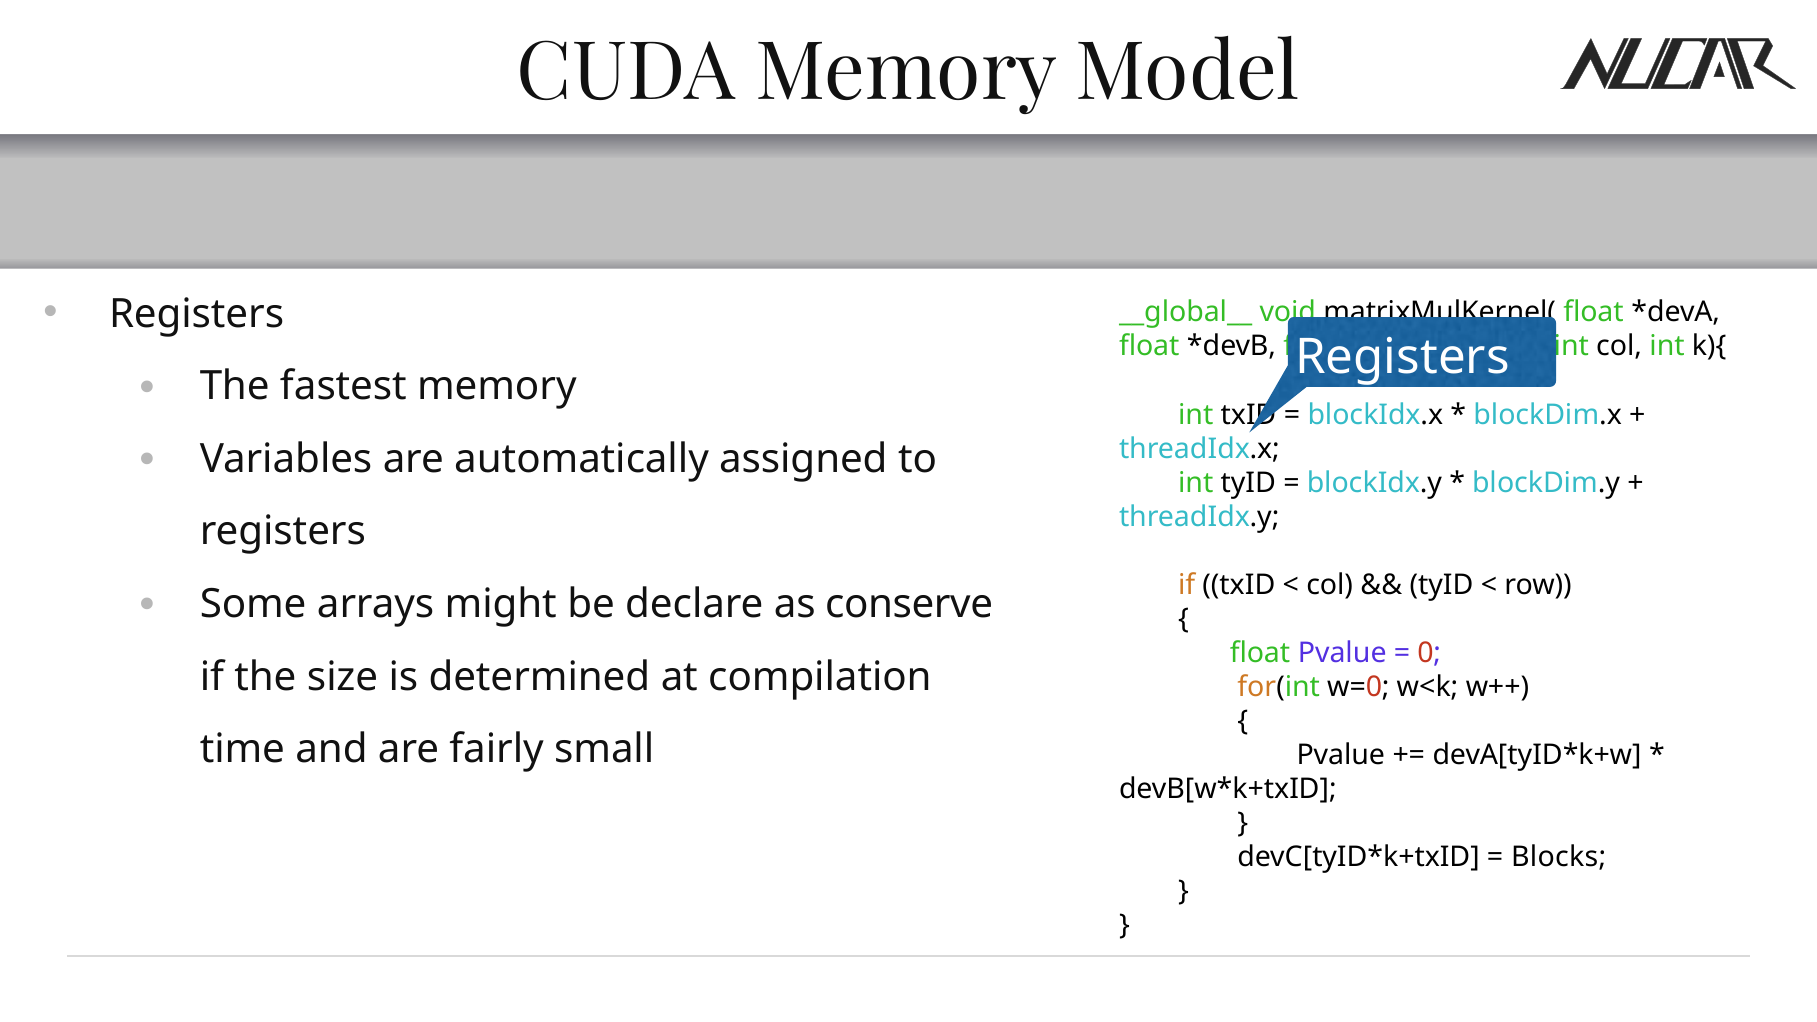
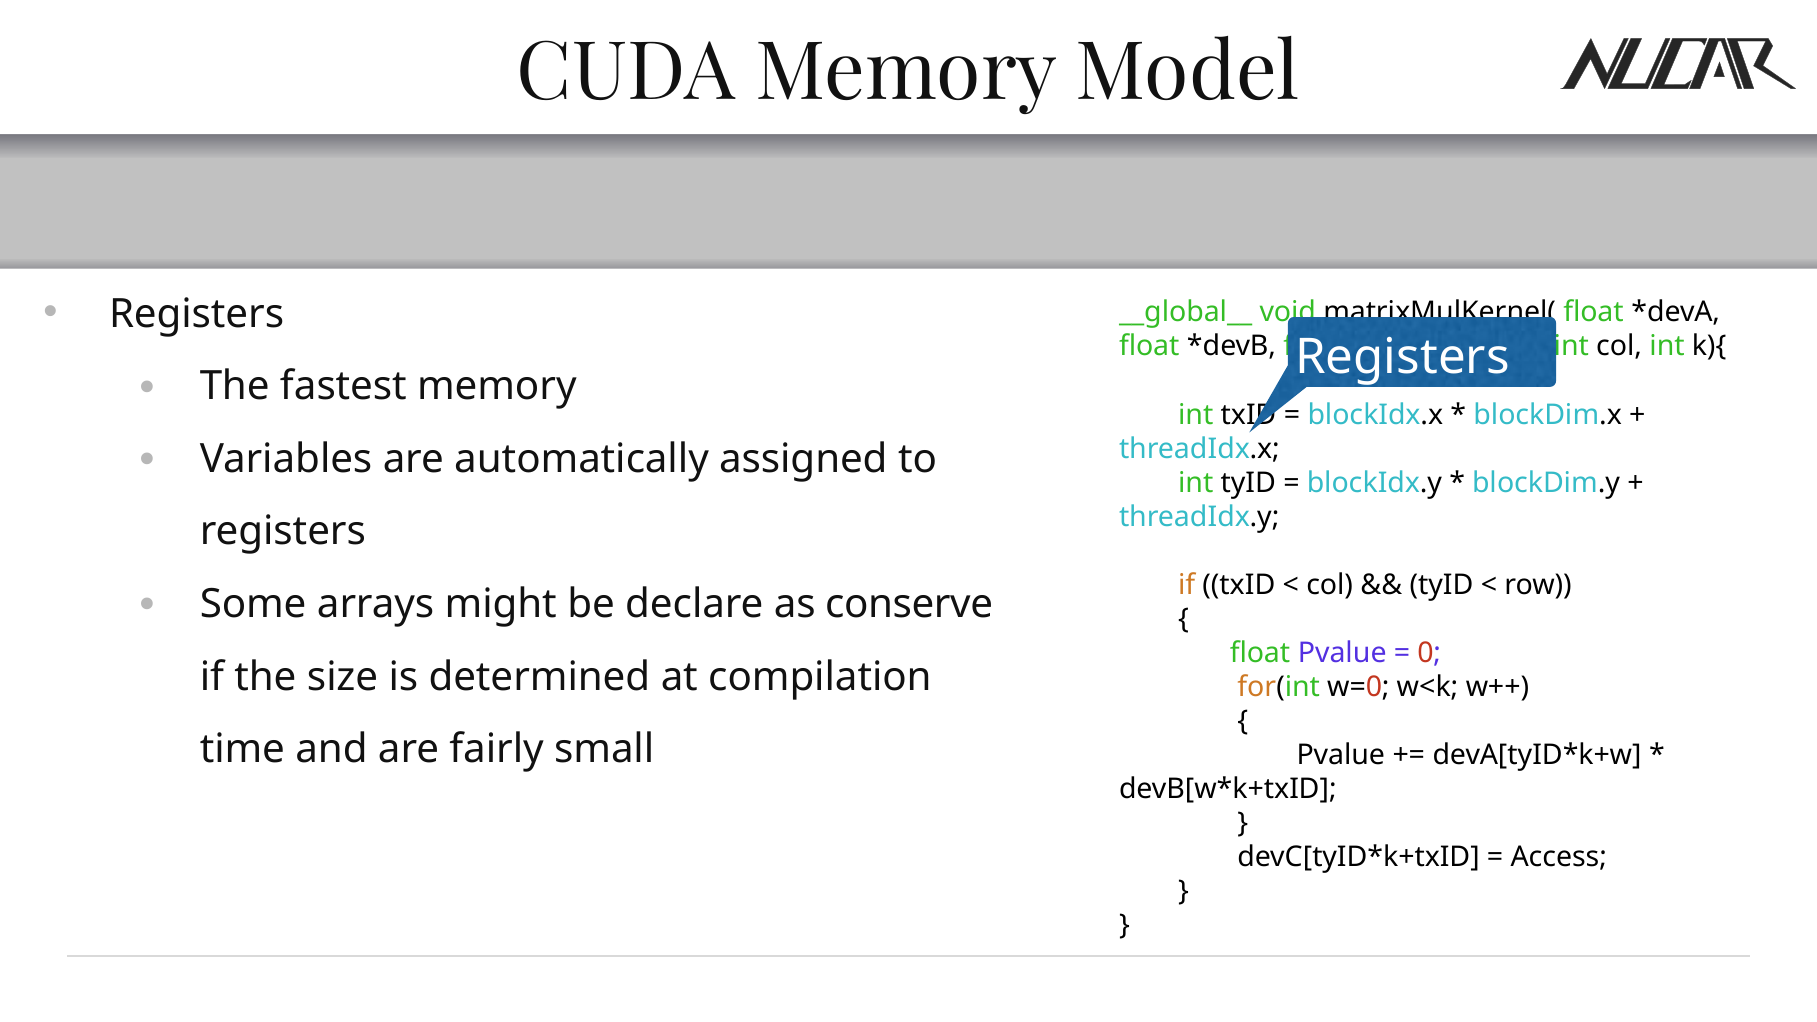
Blocks: Blocks -> Access (1559, 857)
